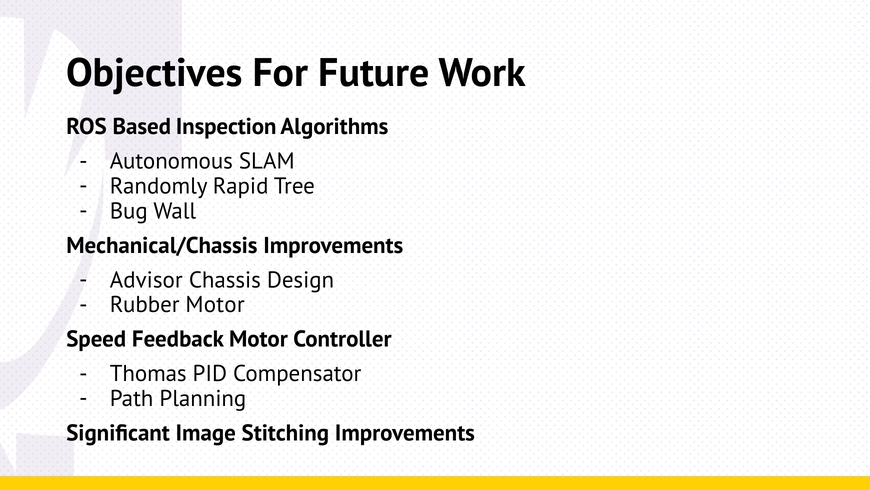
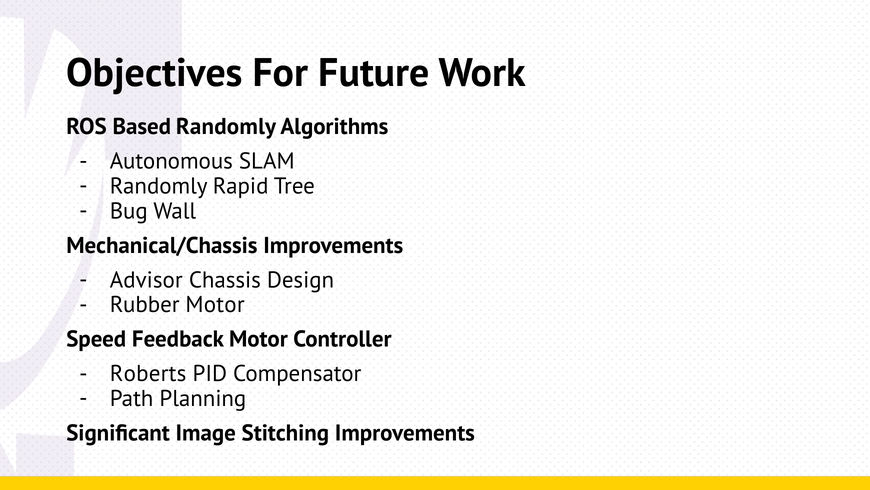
Based Inspection: Inspection -> Randomly (226, 127)
Thomas: Thomas -> Roberts (148, 373)
